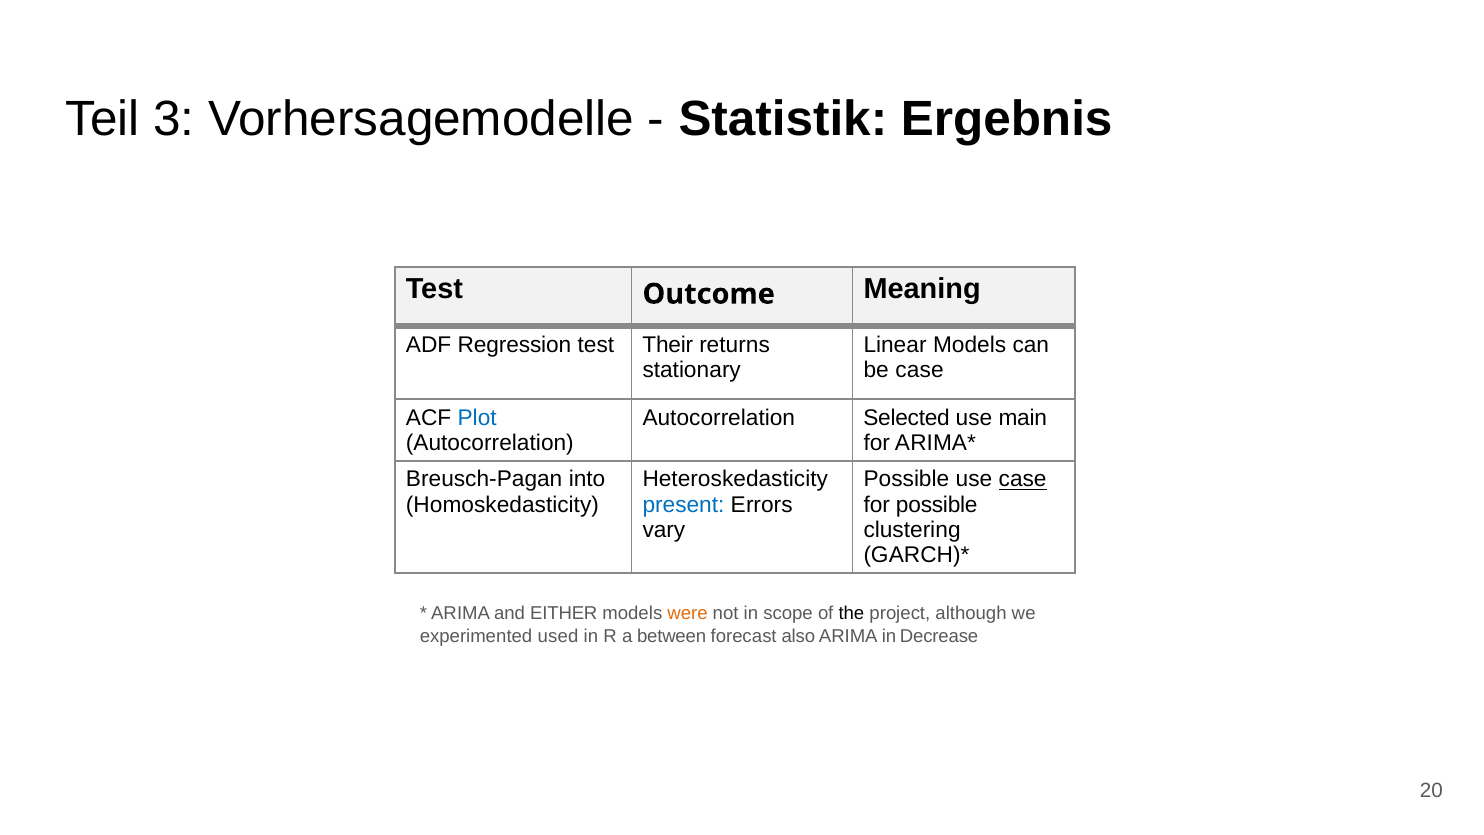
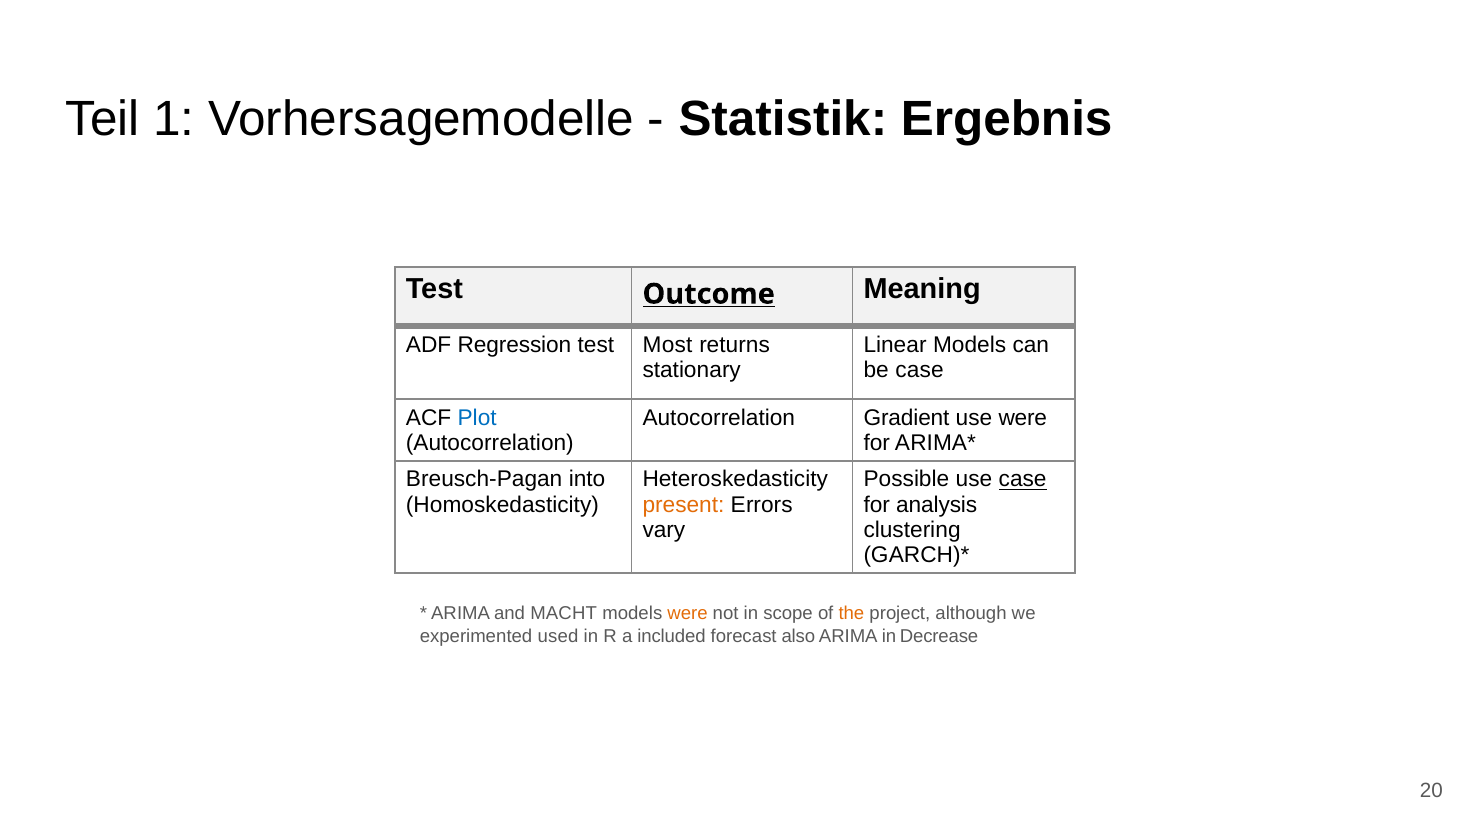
3: 3 -> 1 (174, 120)
Outcome underline: none -> present (709, 294)
Their: Their -> Most (668, 345)
Selected: Selected -> Gradient (907, 418)
use main: main -> were (1023, 418)
present colour: blue -> orange (683, 505)
for possible: possible -> analysis (937, 505)
EITHER: EITHER -> MACHT (564, 613)
the colour: black -> orange (851, 613)
between: between -> included (672, 636)
